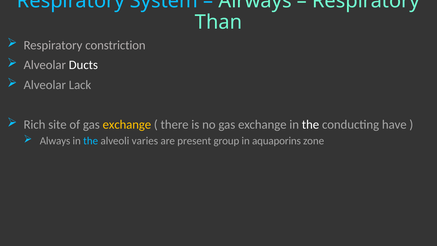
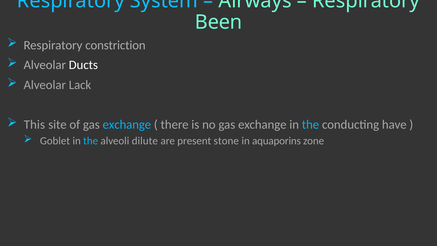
Than: Than -> Been (219, 22)
Rich: Rich -> This (34, 125)
exchange colour: yellow -> light blue (127, 125)
the colour: white -> light blue (311, 125)
Always: Always -> Goblet (55, 141)
varies: varies -> dilute (145, 141)
group: group -> stone (226, 141)
